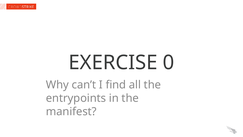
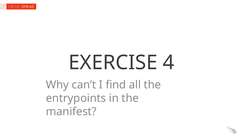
0: 0 -> 4 (169, 62)
